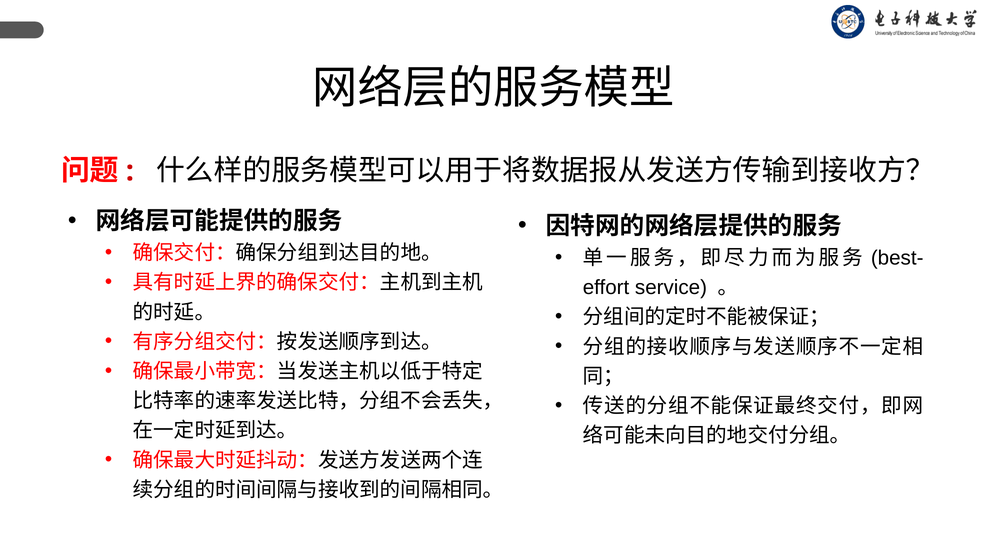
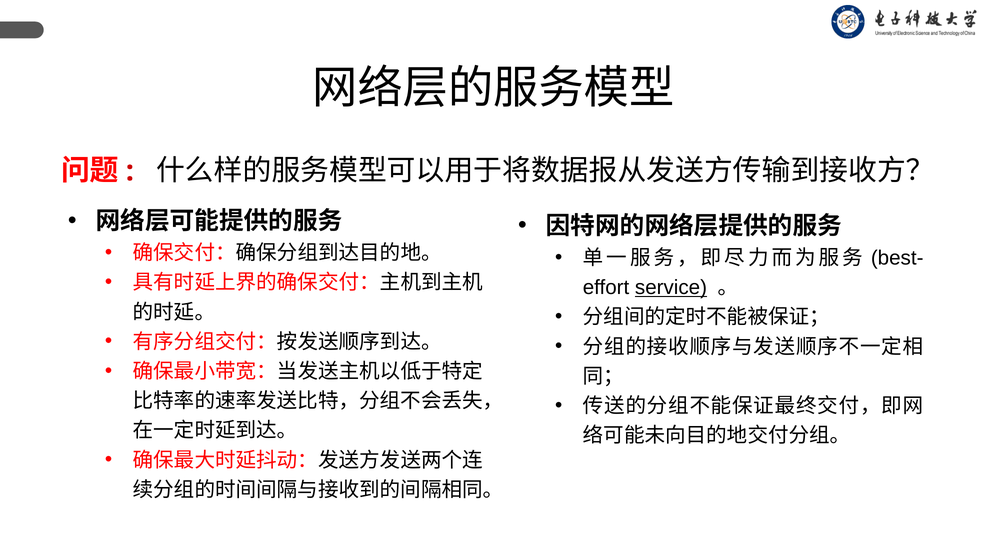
service underline: none -> present (671, 288)
